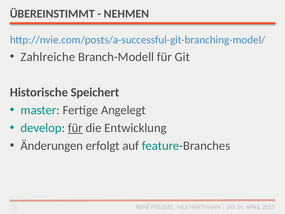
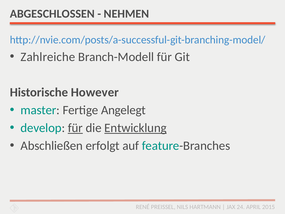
ÜBEREINSTIMMT: ÜBEREINSTIMMT -> ABGESCHLOSSEN (52, 14)
Speichert: Speichert -> However (95, 92)
Entwicklung underline: none -> present (135, 128)
Änderungen: Änderungen -> Abschließen (52, 146)
